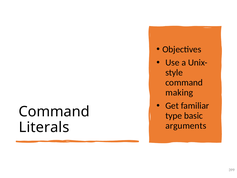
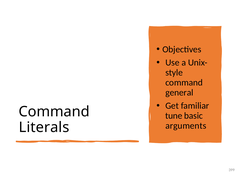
making: making -> general (179, 92)
type: type -> tune (174, 116)
